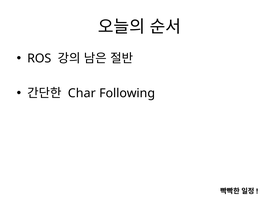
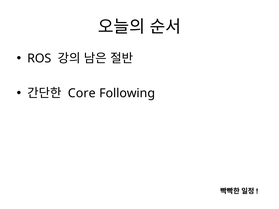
Char: Char -> Core (82, 93)
